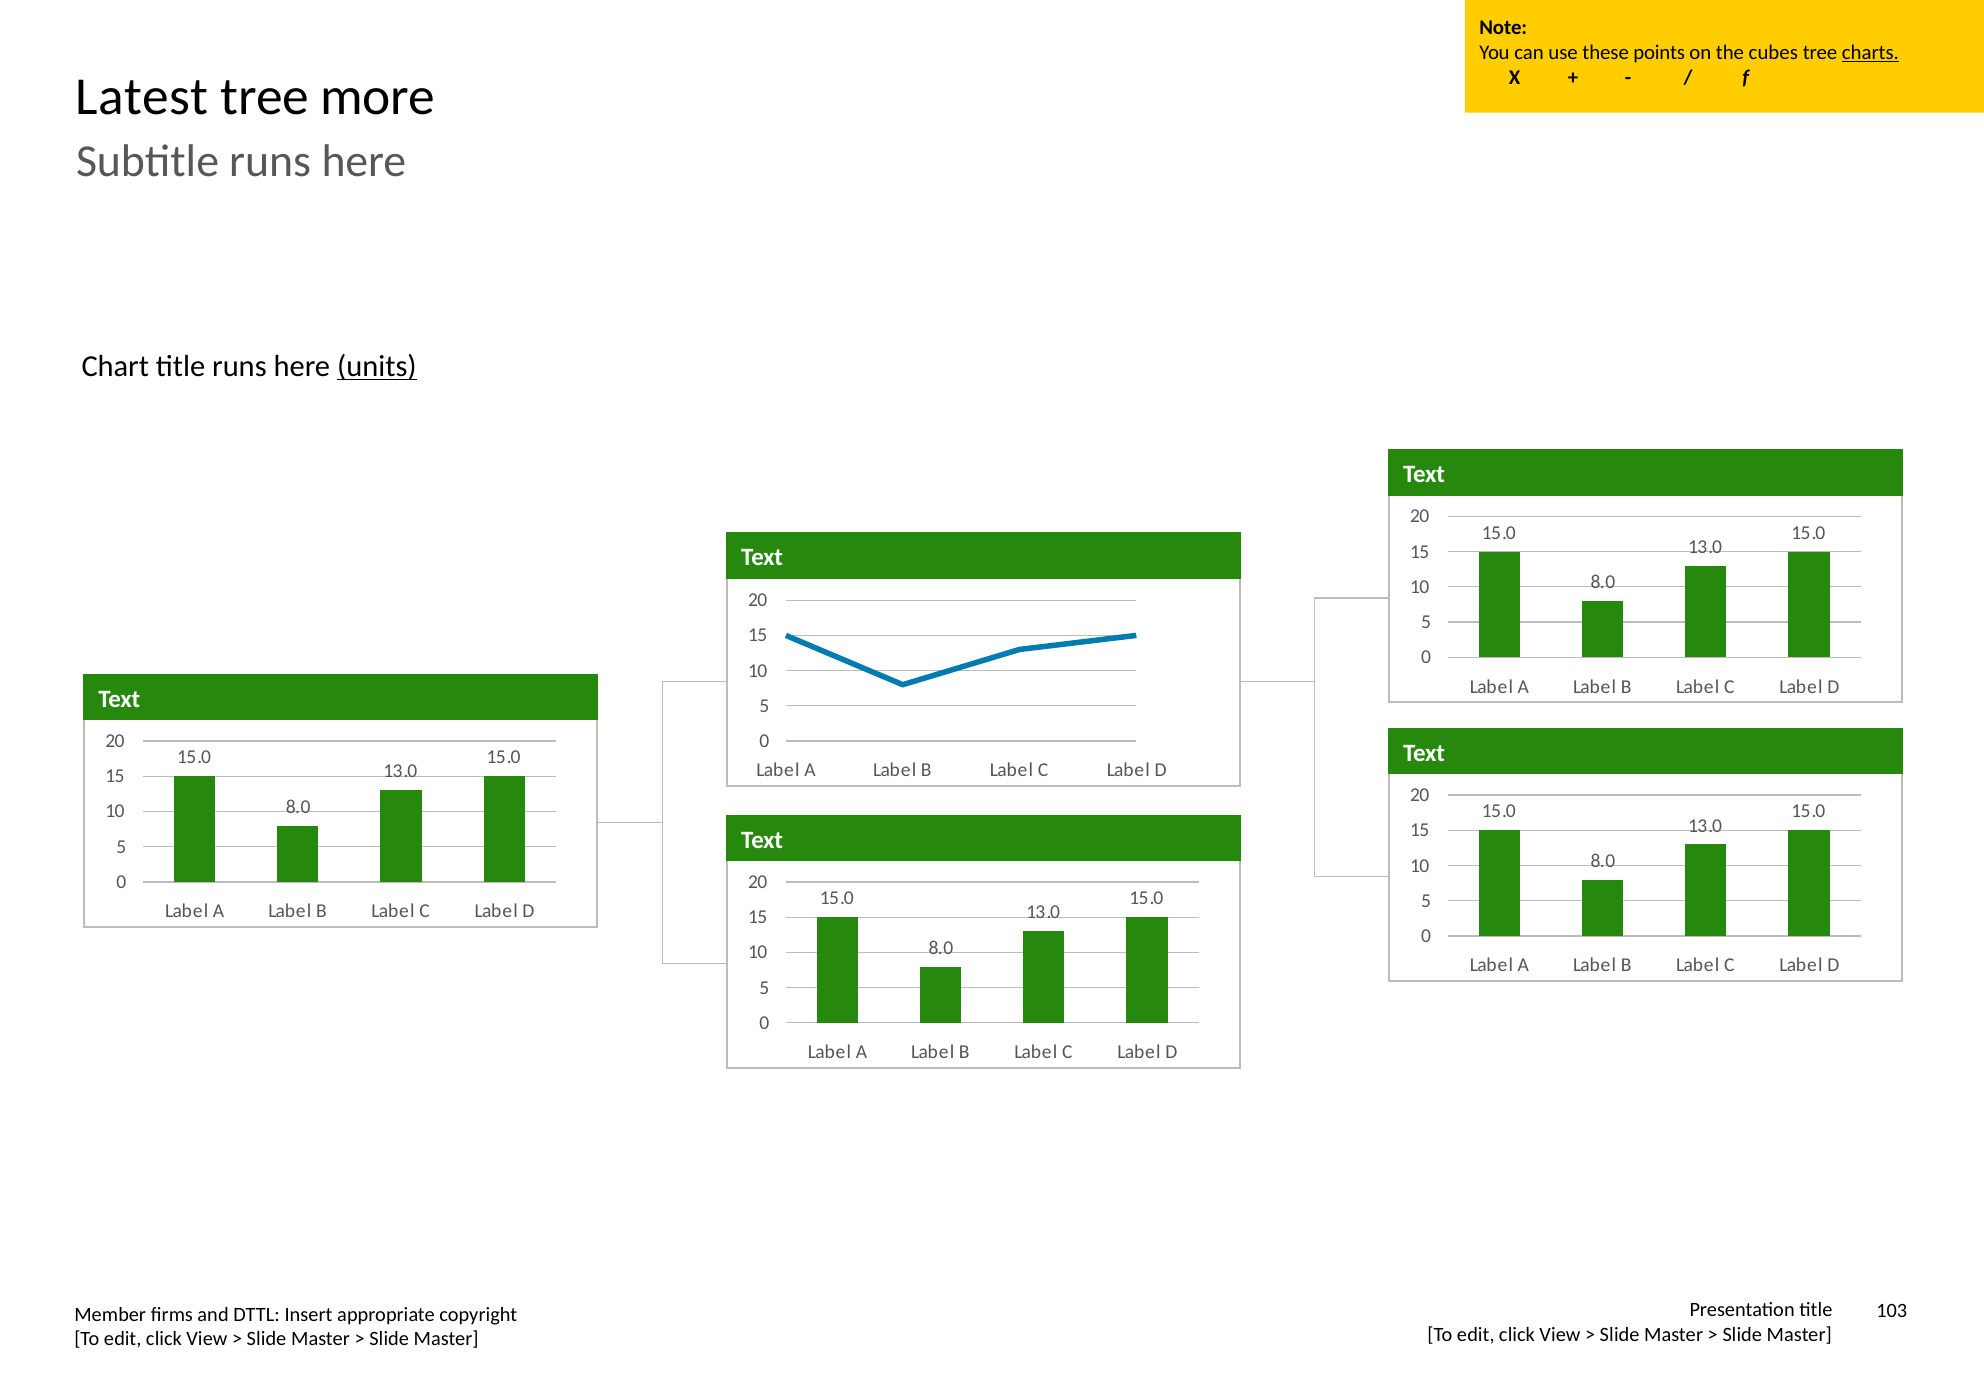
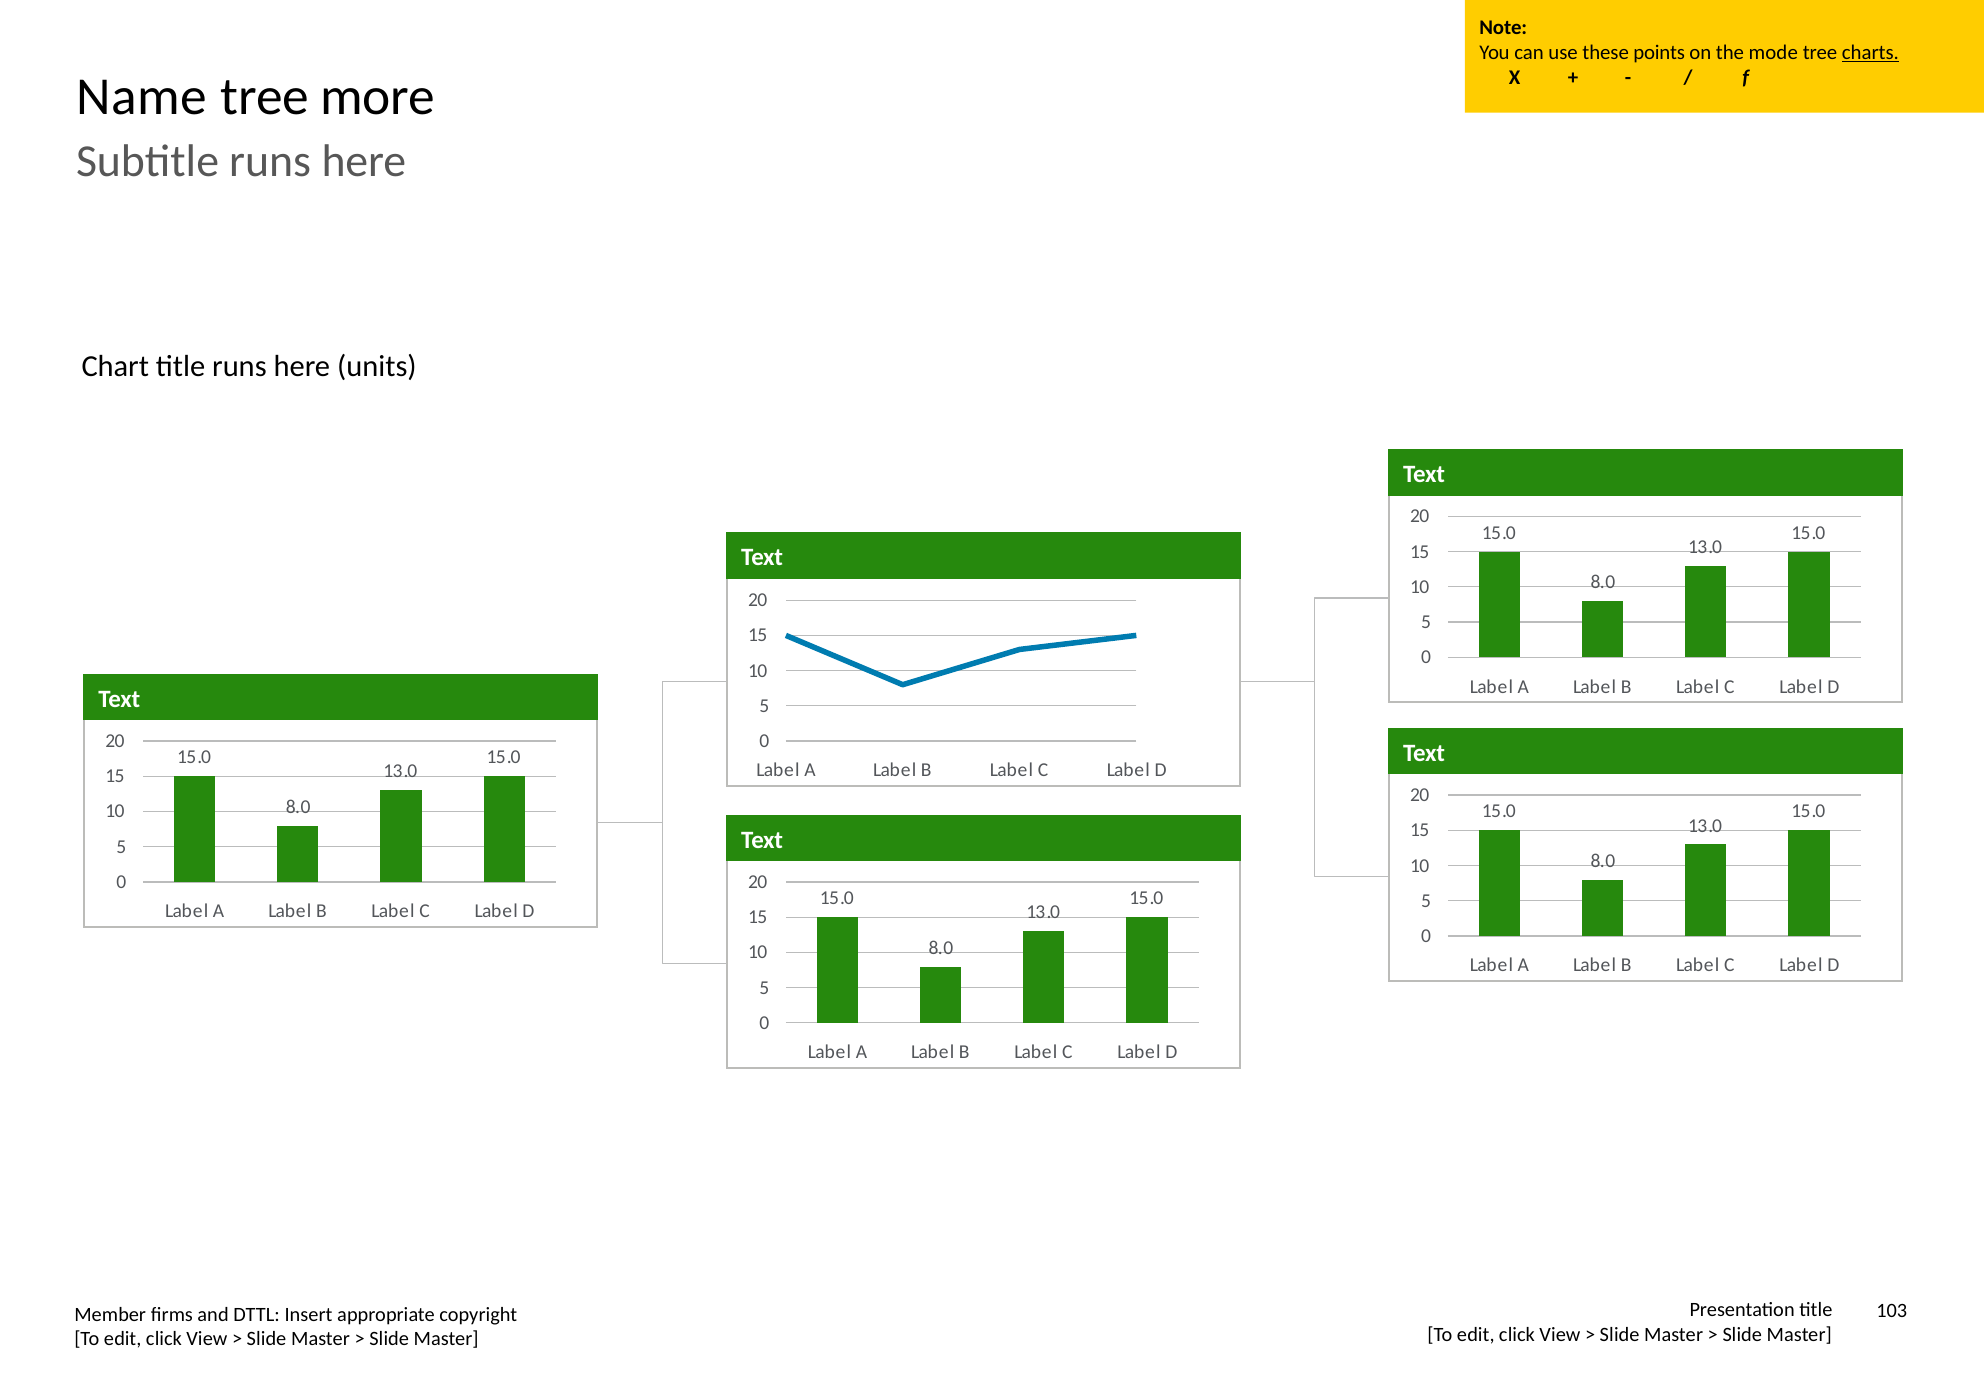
cubes: cubes -> mode (1773, 52)
Latest: Latest -> Name (142, 97)
units underline: present -> none (377, 367)
